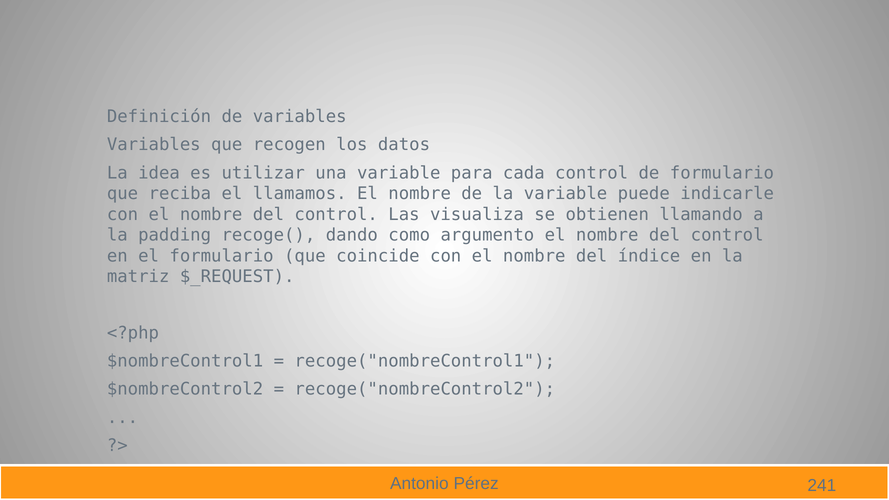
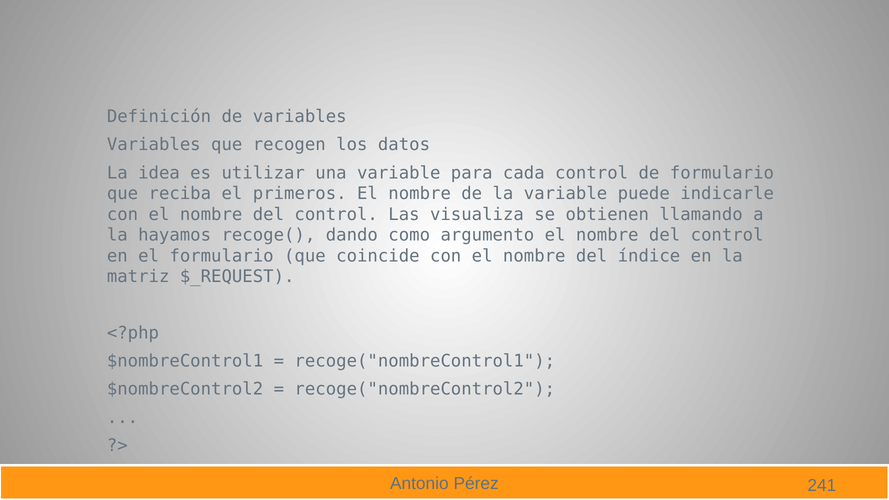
llamamos: llamamos -> primeros (300, 194)
padding: padding -> hayamos (175, 235)
